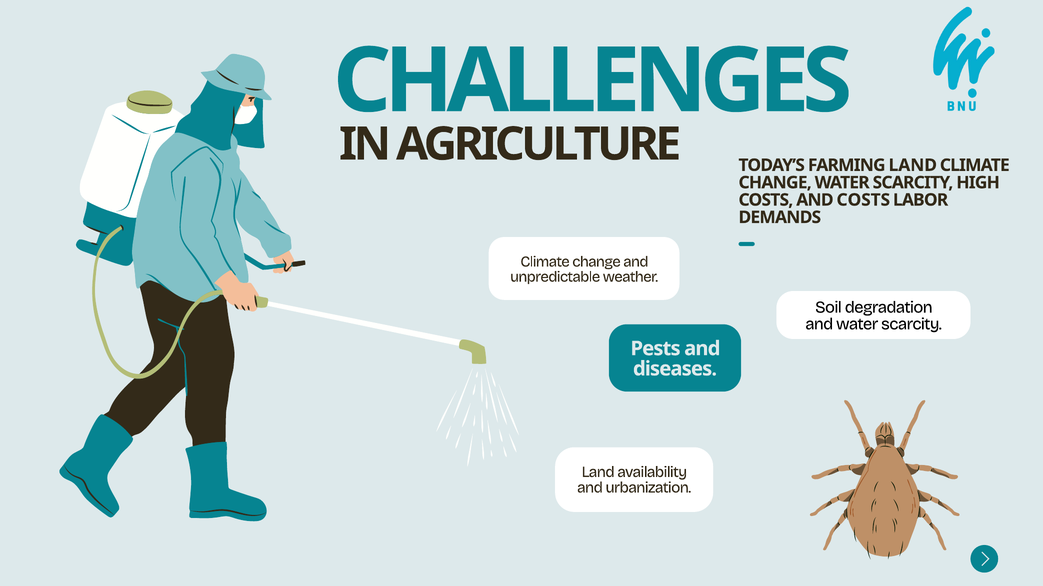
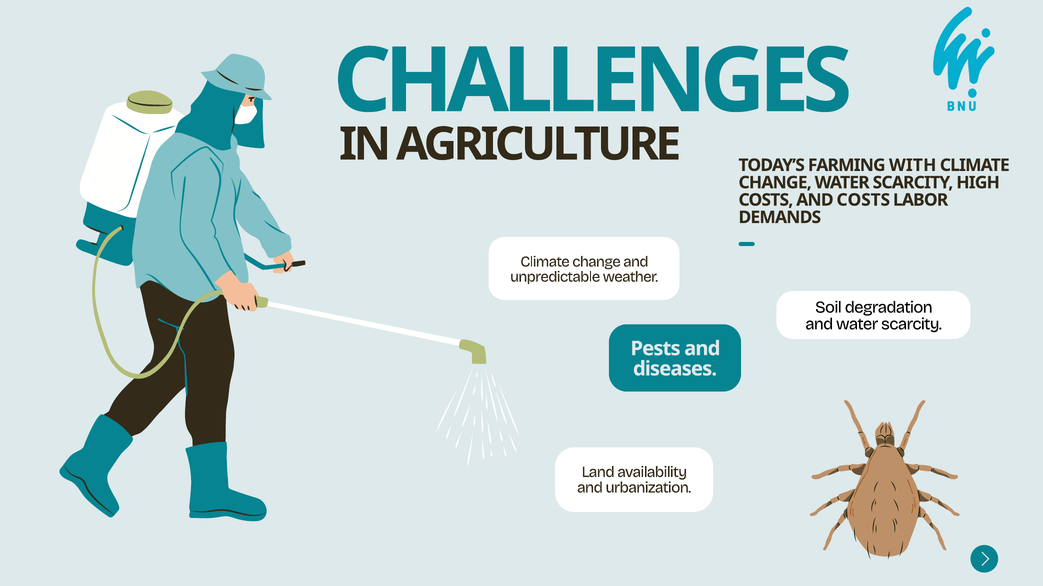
FARMING LAND: LAND -> WITH (913, 165)
